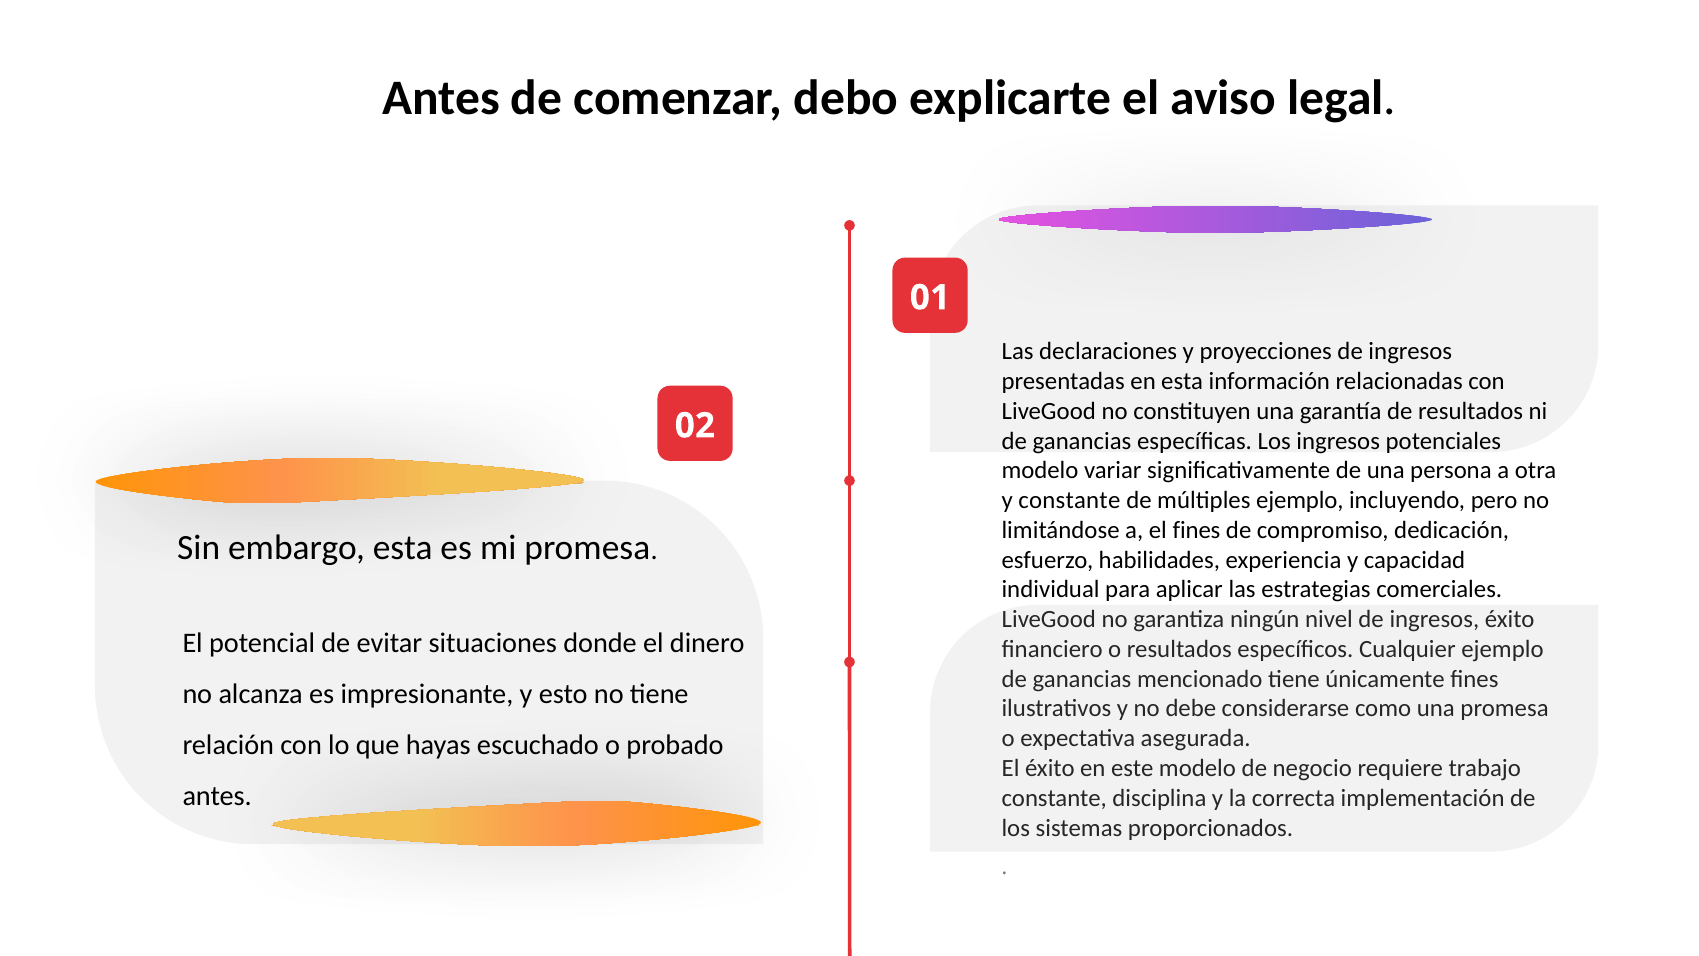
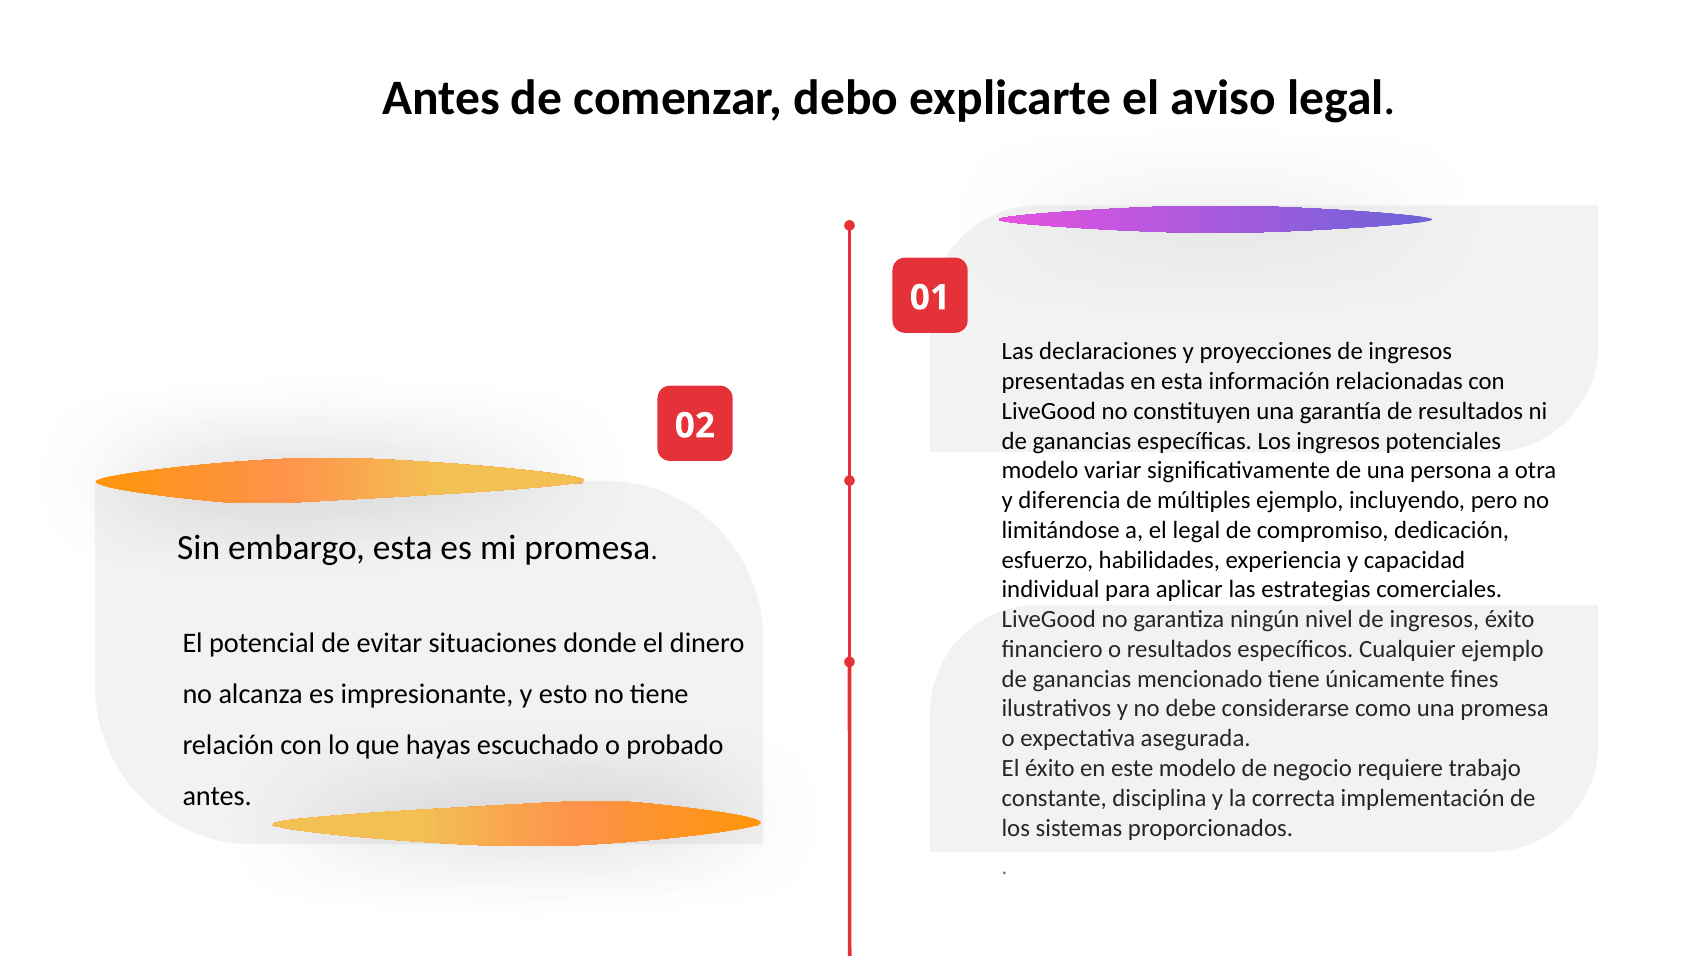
y constante: constante -> diferencia (1069, 500)
el fines: fines -> legal (1196, 530)
